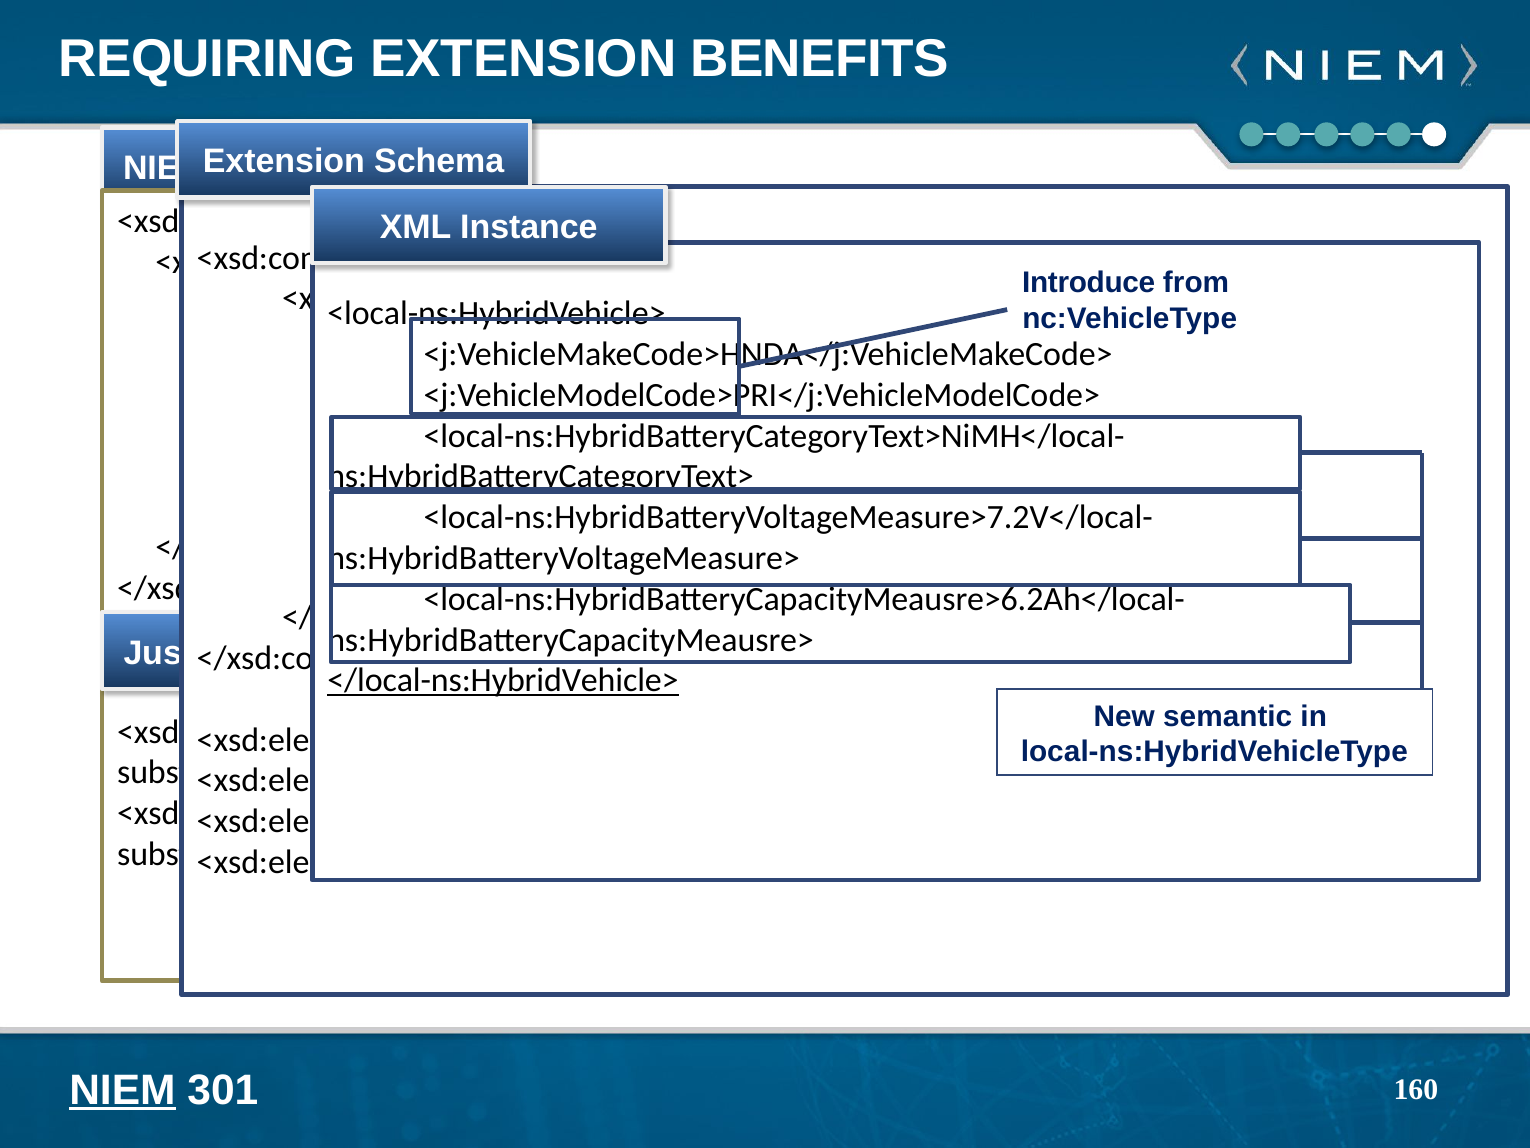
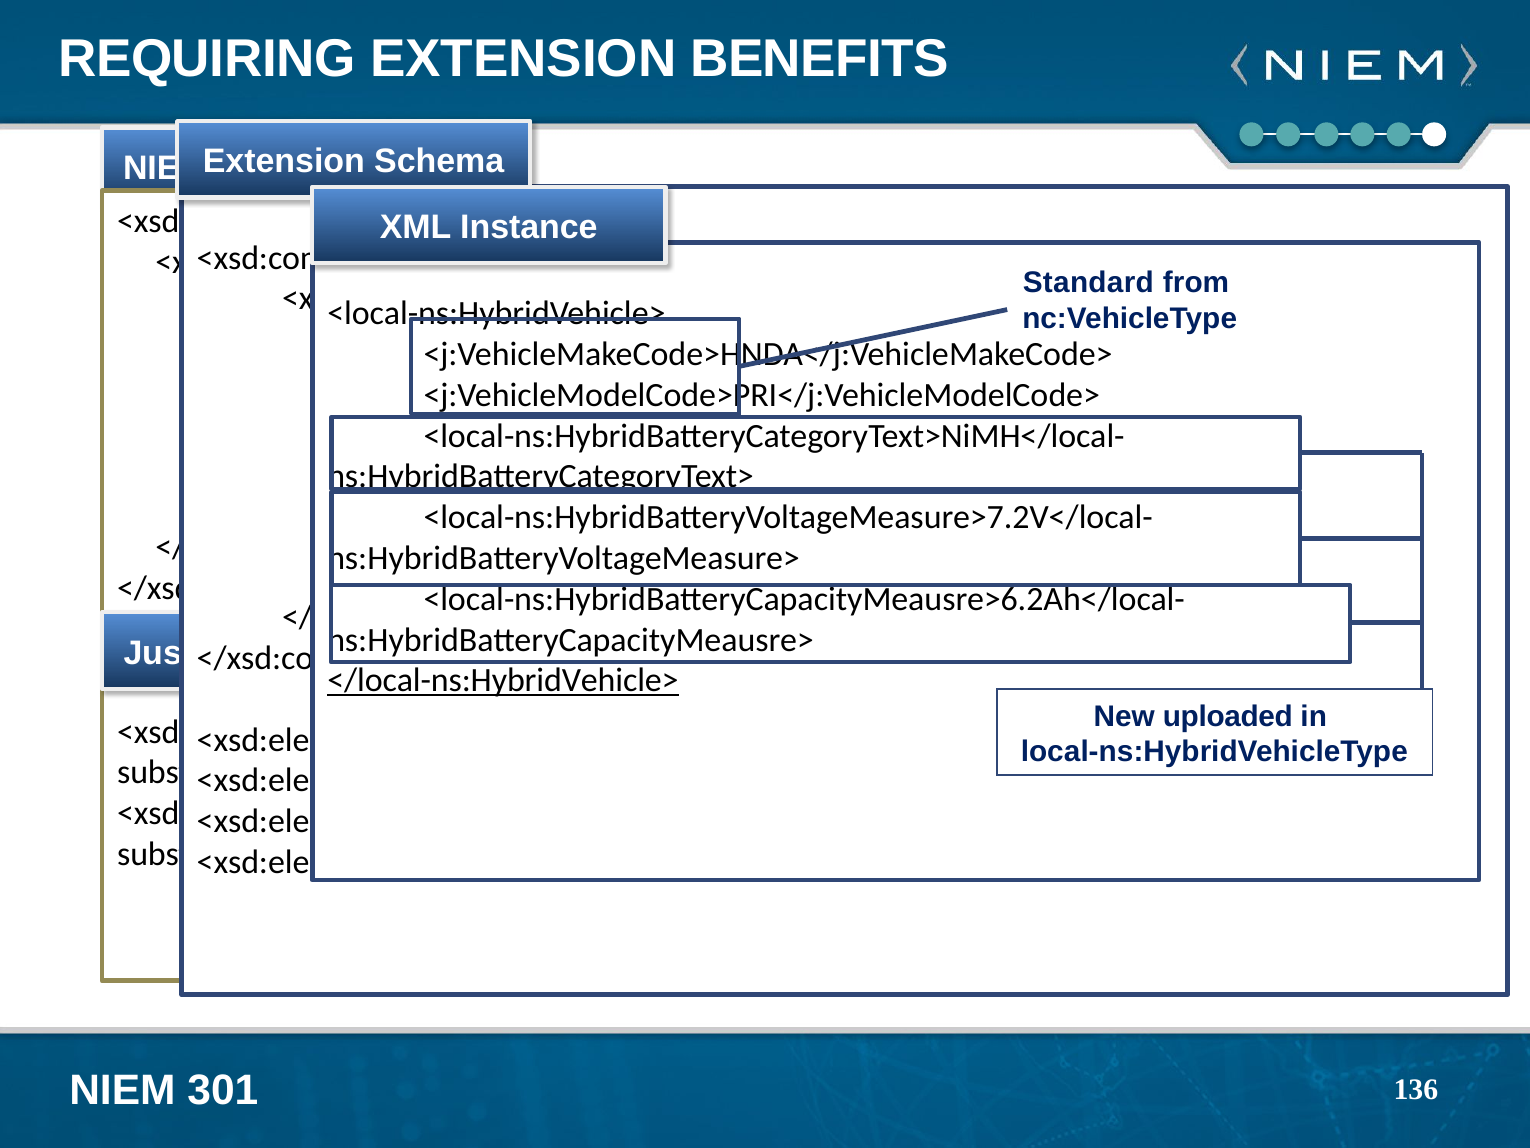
Introduce: Introduce -> Standard (1088, 282)
semantic: semantic -> uploaded (1228, 716)
NIEM underline: present -> none (122, 1089)
160: 160 -> 136 (1416, 1089)
